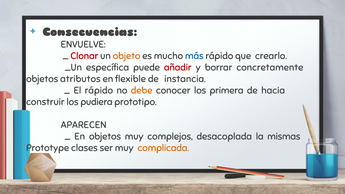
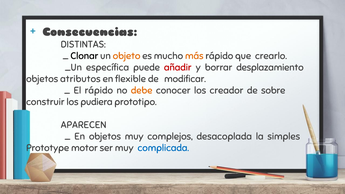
ENVUELVE: ENVUELVE -> DISTINTAS (83, 45)
Clonar colour: red -> black (84, 56)
más colour: blue -> orange (194, 56)
concretamente: concretamente -> desplazamiento (270, 68)
instancia: instancia -> modificar (185, 79)
primera: primera -> creador (227, 91)
hacia: hacia -> sobre (273, 91)
mismas: mismas -> simples (284, 137)
clases: clases -> motor (84, 148)
complicada colour: orange -> blue (163, 148)
